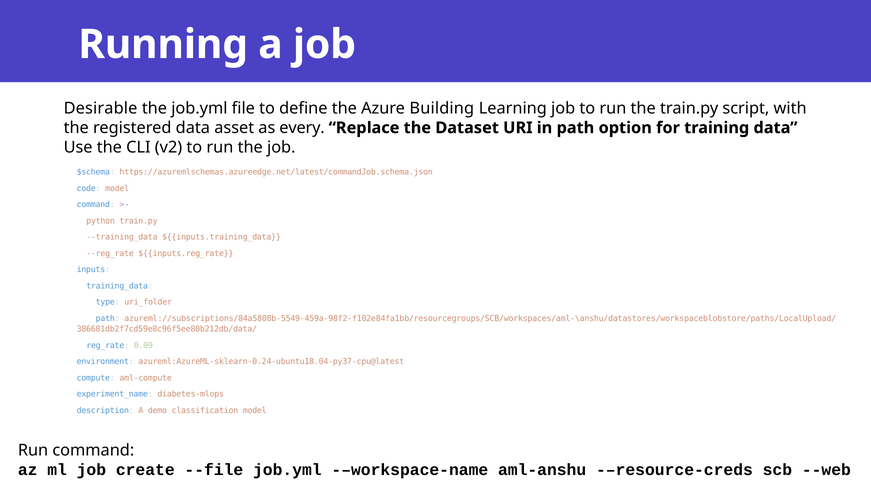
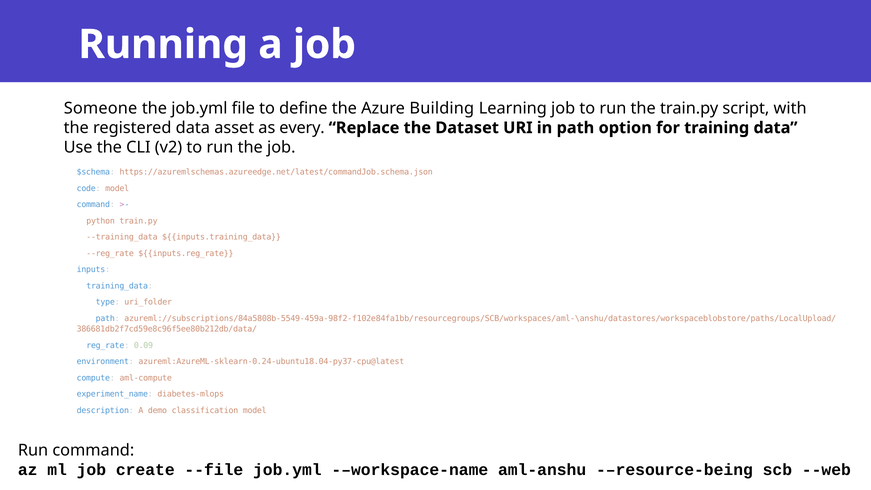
Desirable: Desirable -> Someone (101, 108)
-–resource-creds: -–resource-creds -> -–resource-being (674, 470)
